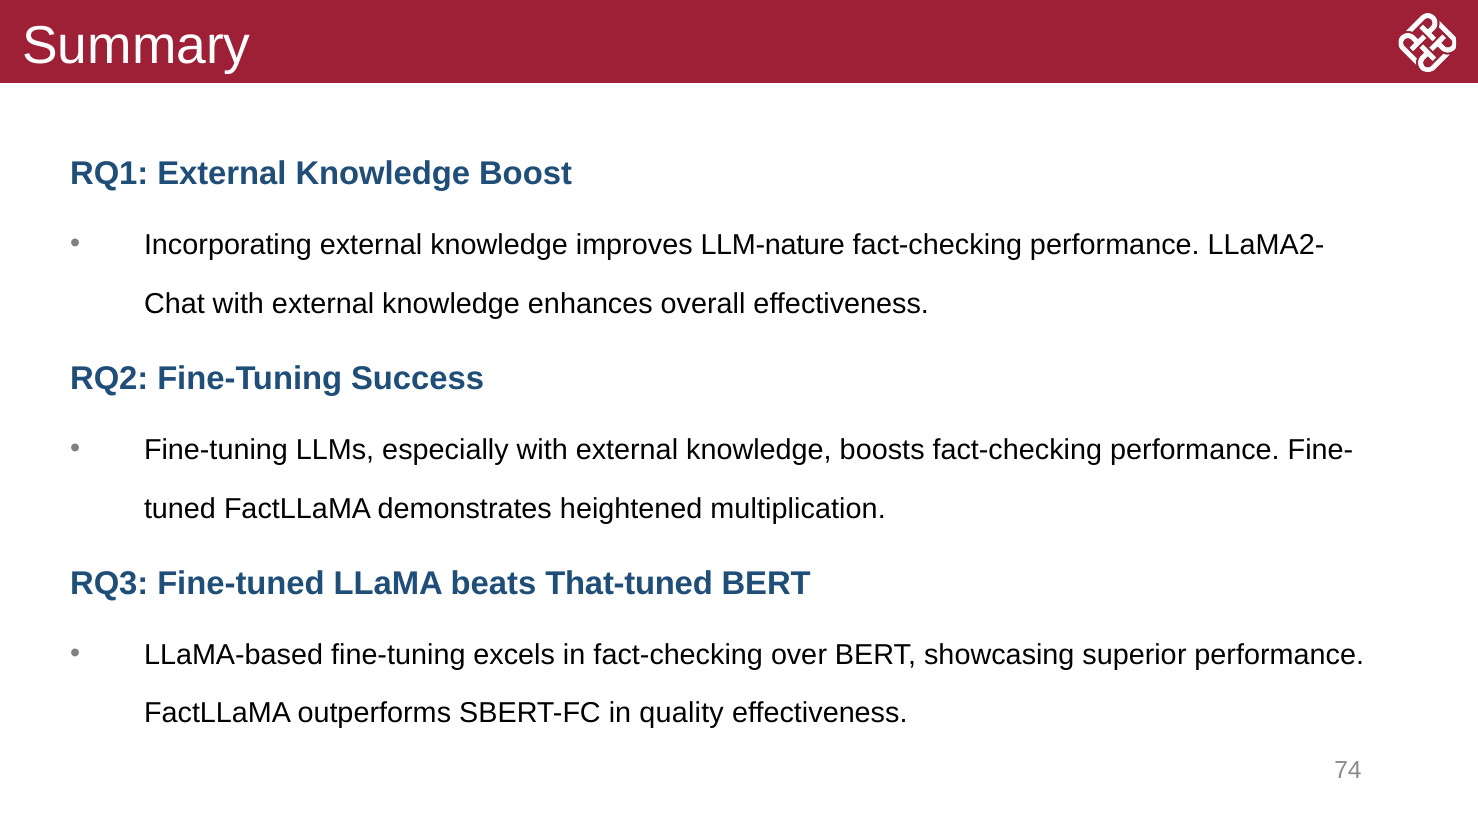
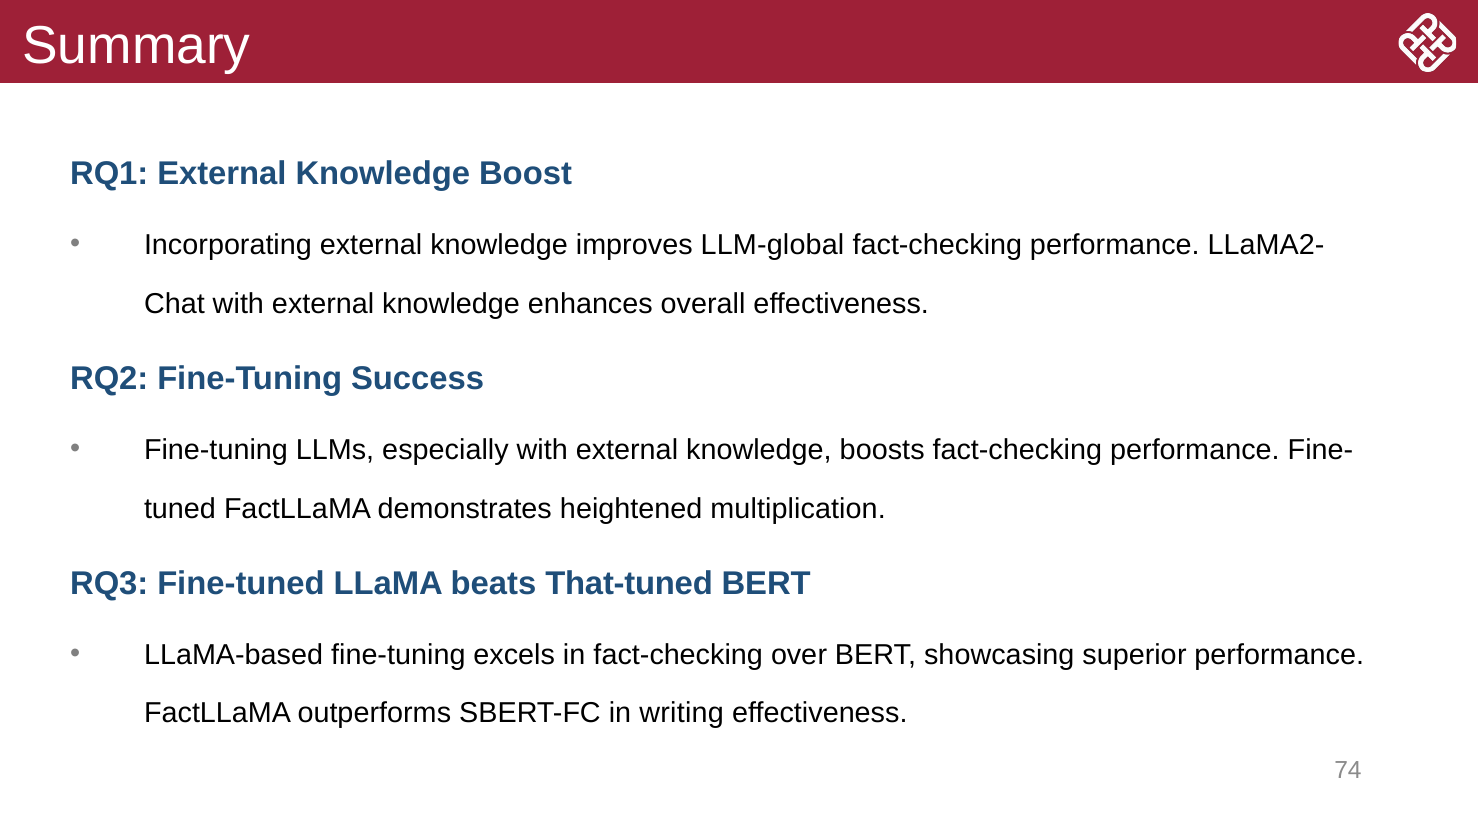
LLM-nature: LLM-nature -> LLM-global (773, 245)
quality: quality -> writing (682, 713)
